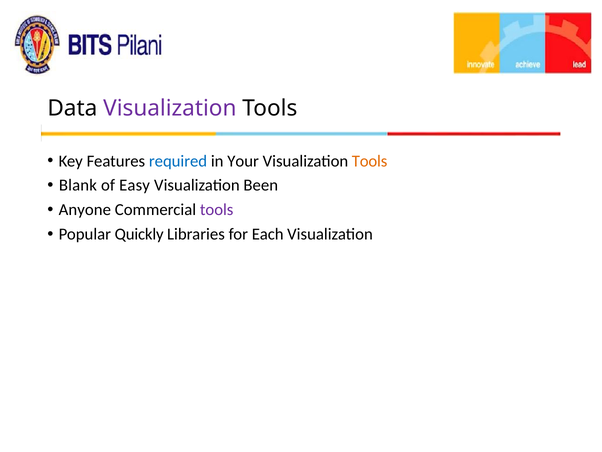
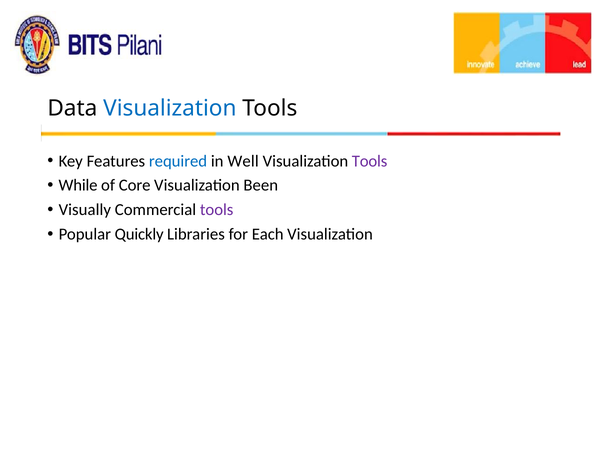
Visualization colour: purple -> blue (170, 108)
Your: Your -> Well (243, 161)
Tools colour: orange -> purple (370, 161)
Blank: Blank -> While (78, 185)
Easy: Easy -> Core (135, 185)
Anyone: Anyone -> Visually (85, 210)
